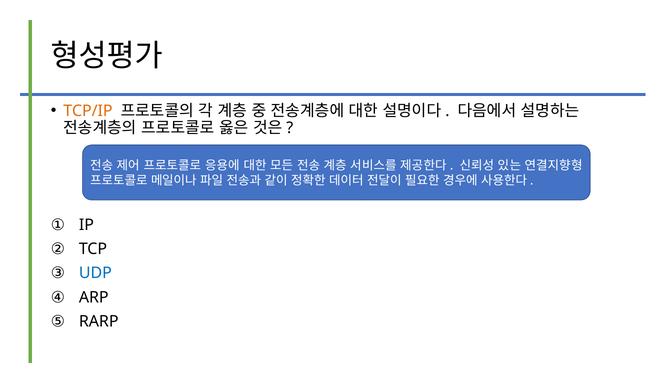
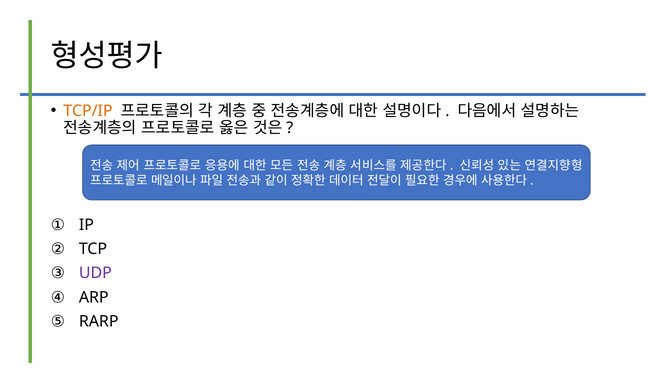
UDP colour: blue -> purple (95, 273)
